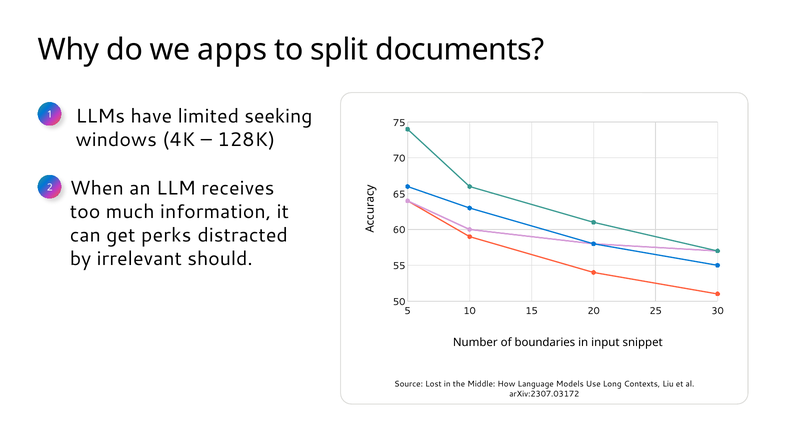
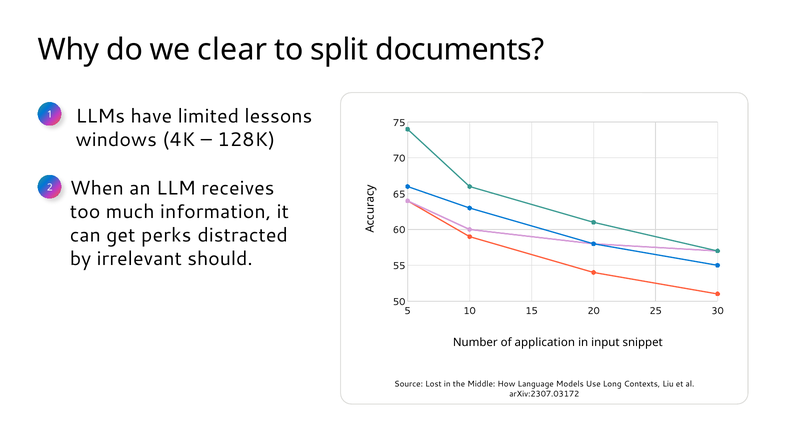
apps: apps -> clear (232, 50)
seeking: seeking -> lessons (278, 116)
boundaries: boundaries -> application (545, 342)
